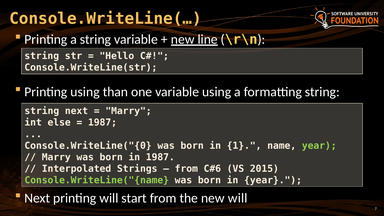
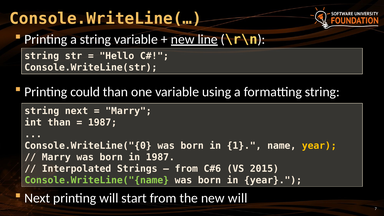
Printing using: using -> could (85, 92)
int else: else -> than (59, 123)
year colour: light green -> yellow (319, 146)
